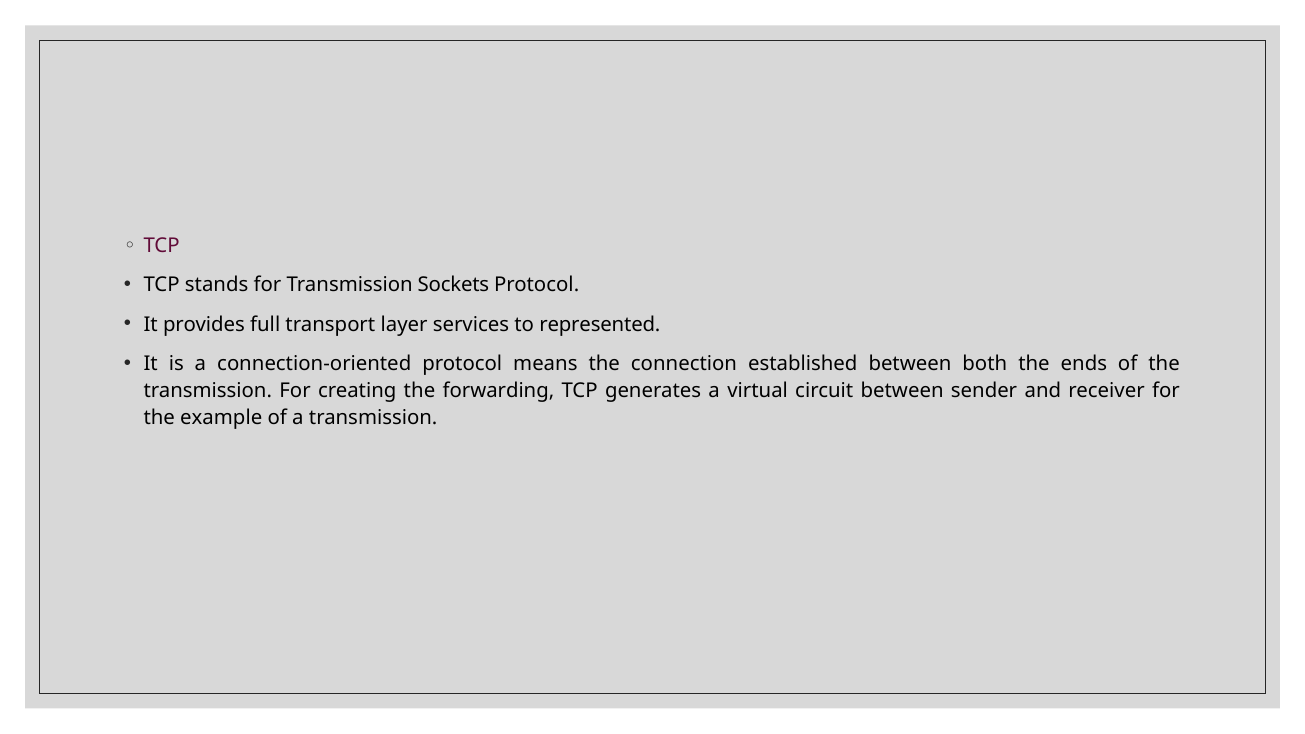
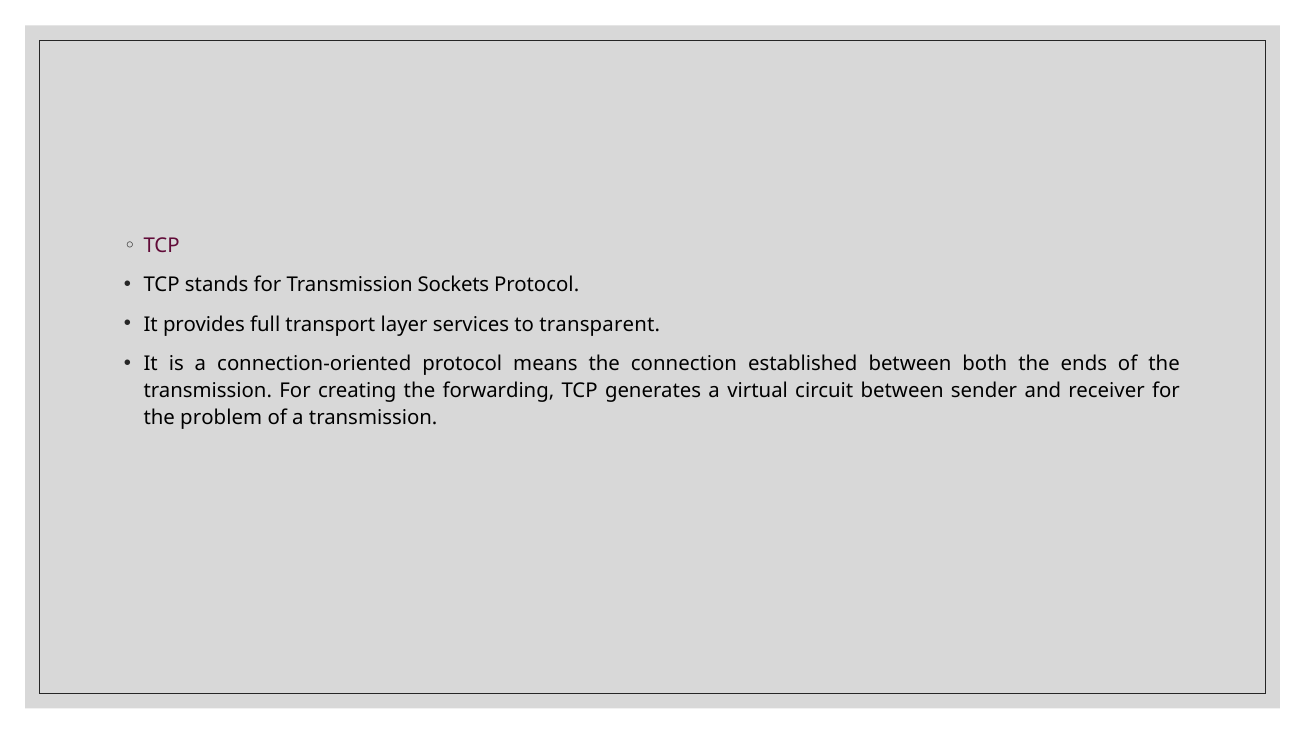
represented: represented -> transparent (600, 324)
example: example -> problem (221, 417)
